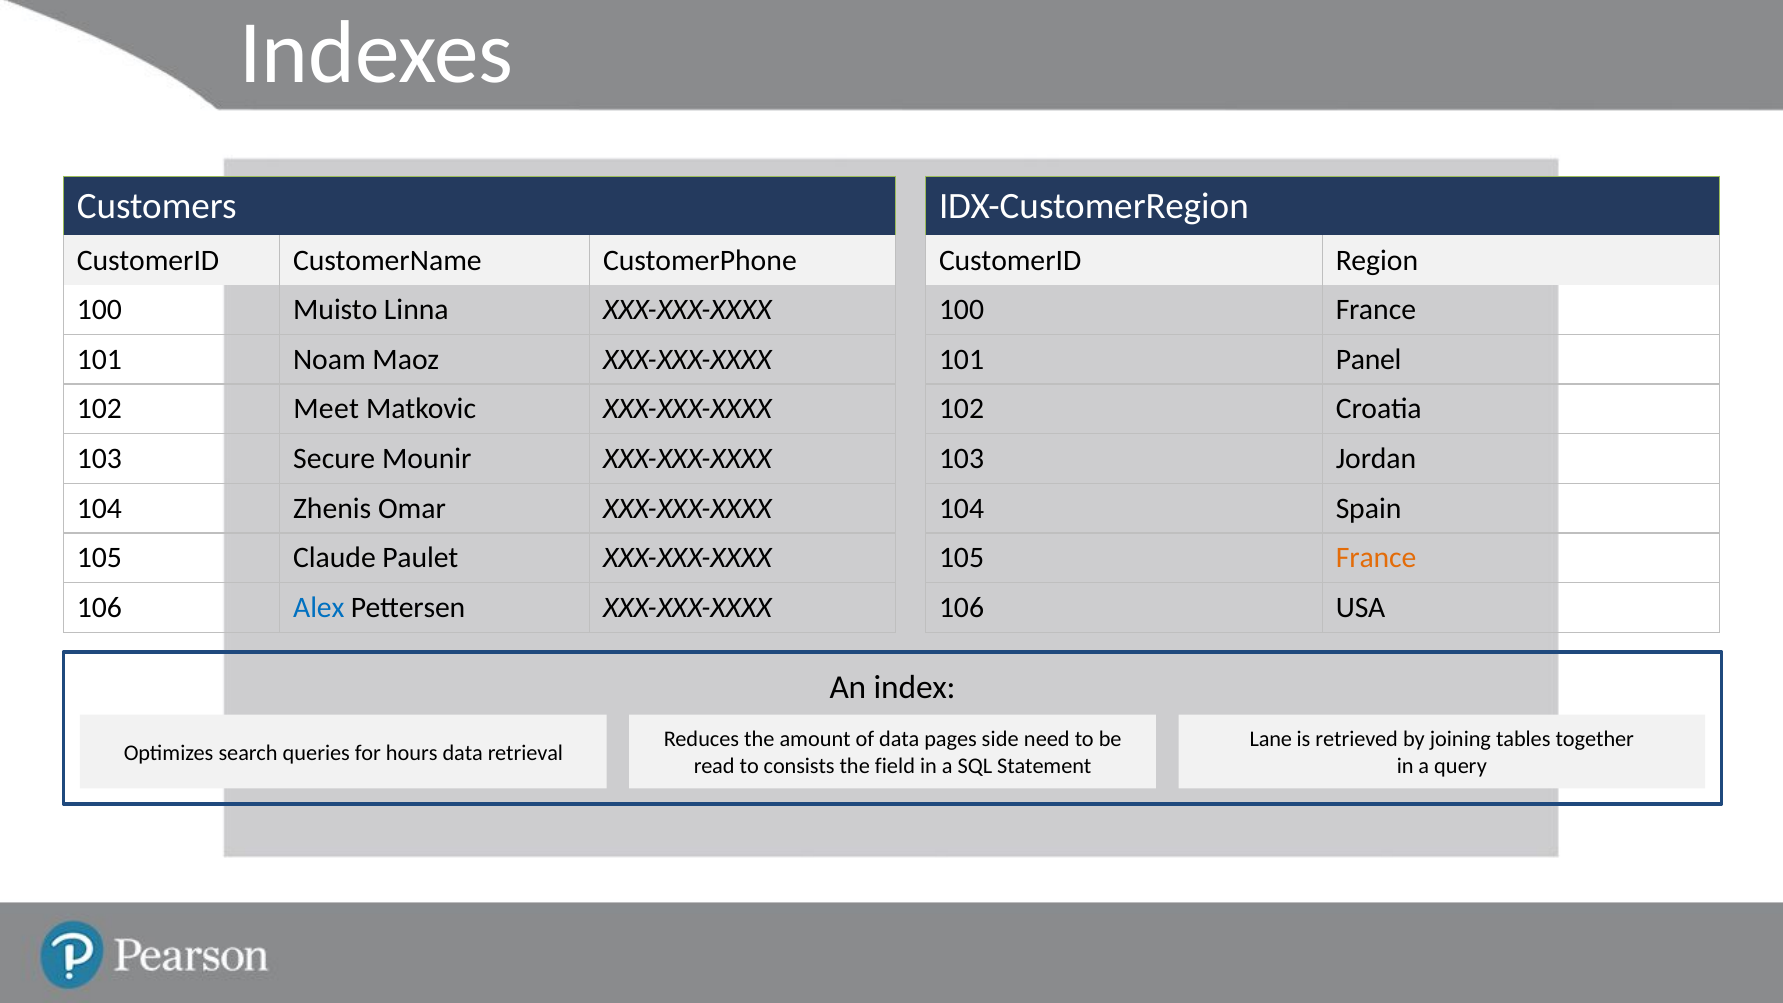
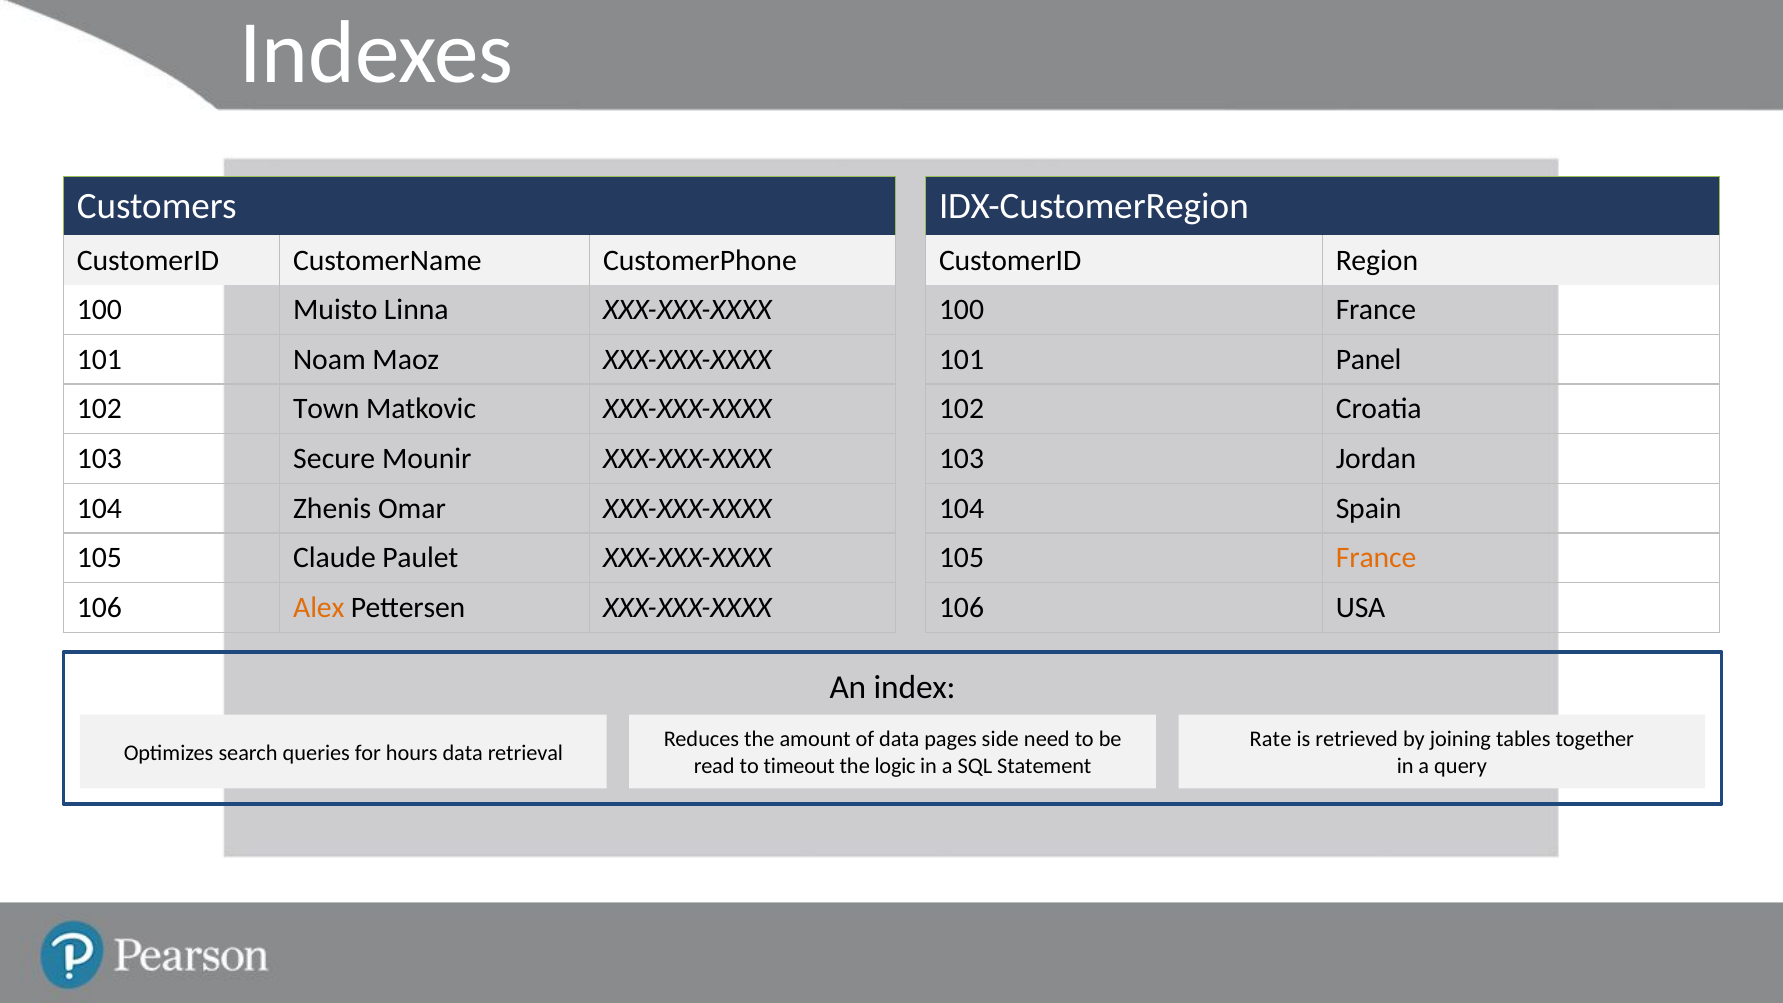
Meet: Meet -> Town (326, 409)
Alex colour: blue -> orange (319, 608)
Lane: Lane -> Rate (1271, 740)
consists: consists -> timeout (799, 766)
field: field -> logic (895, 766)
